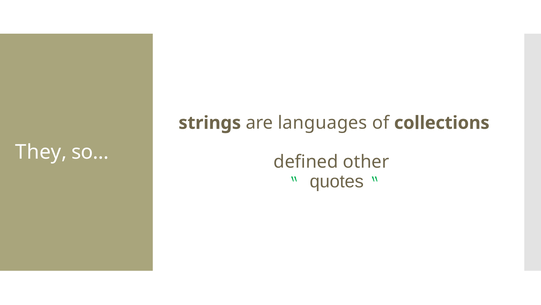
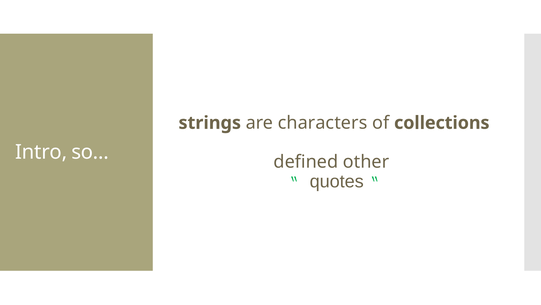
languages: languages -> characters (323, 123)
They: They -> Intro (41, 152)
